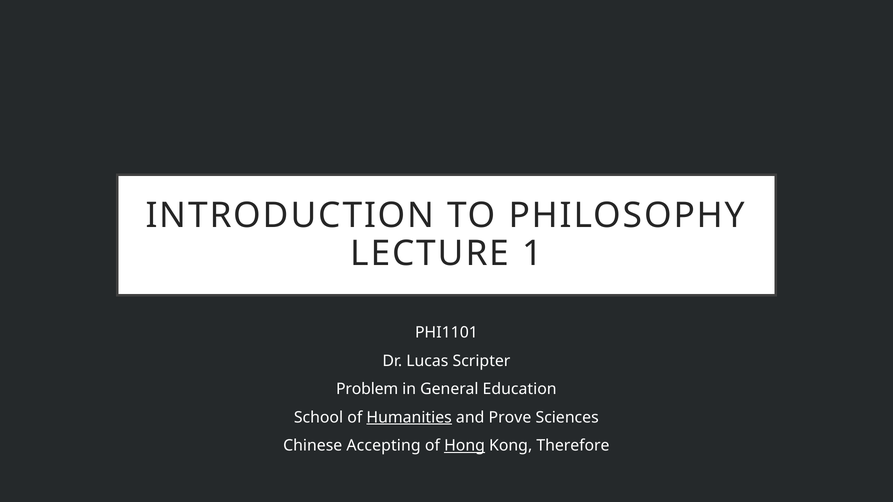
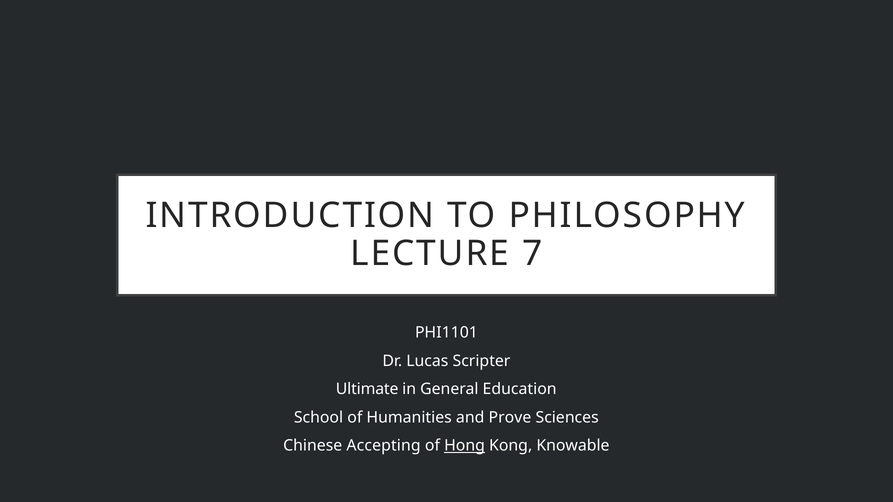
1: 1 -> 7 (532, 254)
Problem: Problem -> Ultimate (367, 389)
Humanities underline: present -> none (409, 418)
Therefore: Therefore -> Knowable (573, 446)
